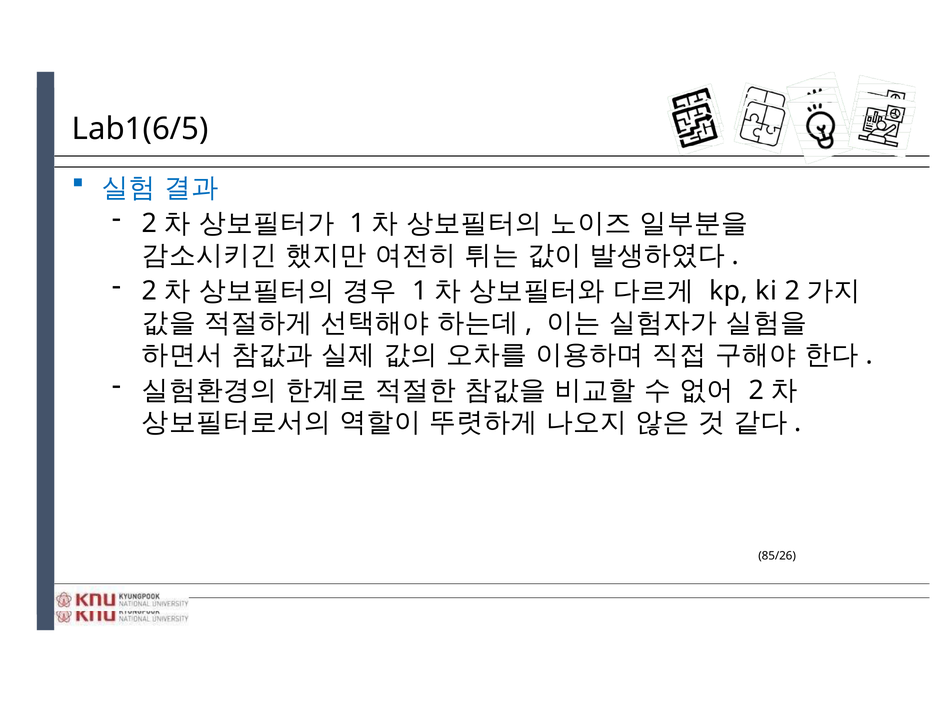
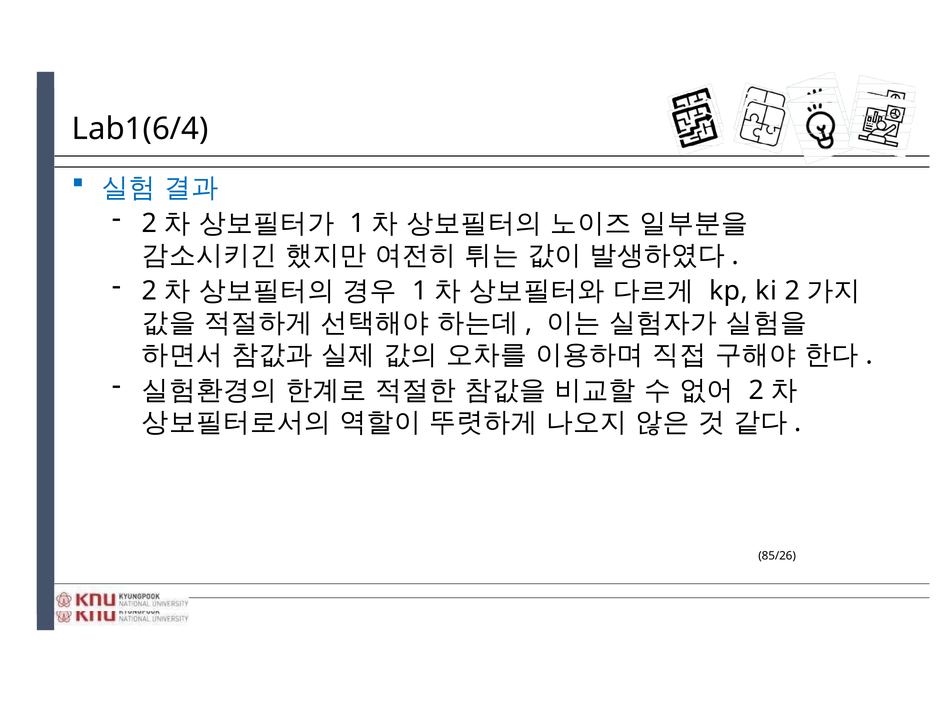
Lab1(6/5: Lab1(6/5 -> Lab1(6/4 (140, 129)
